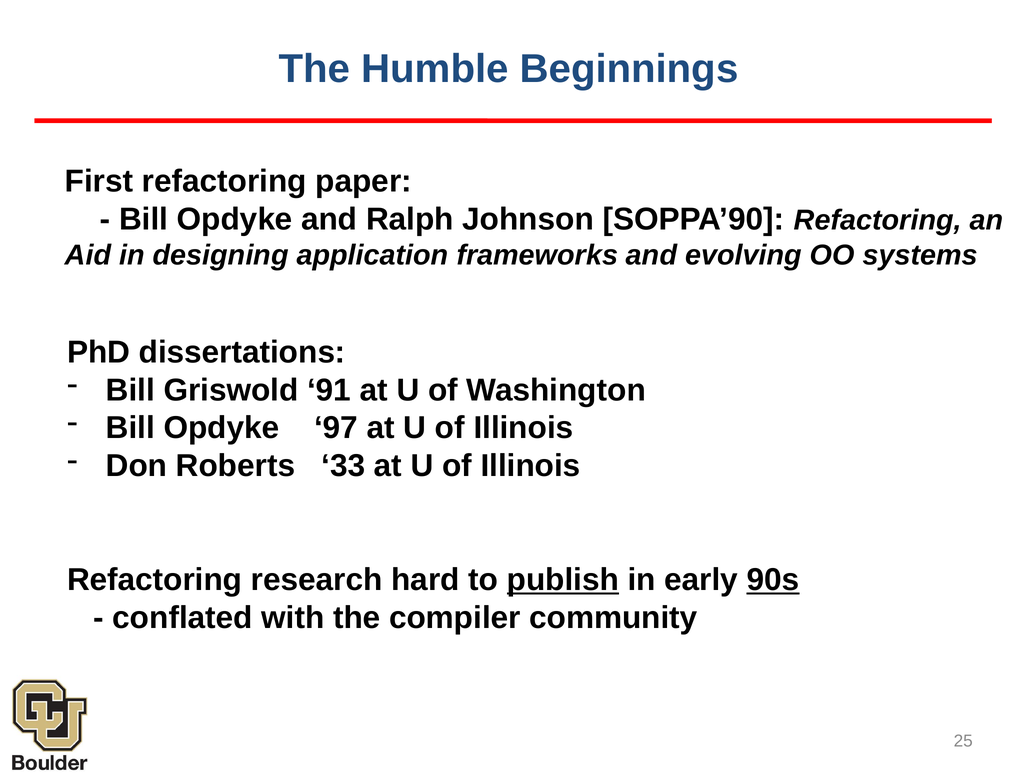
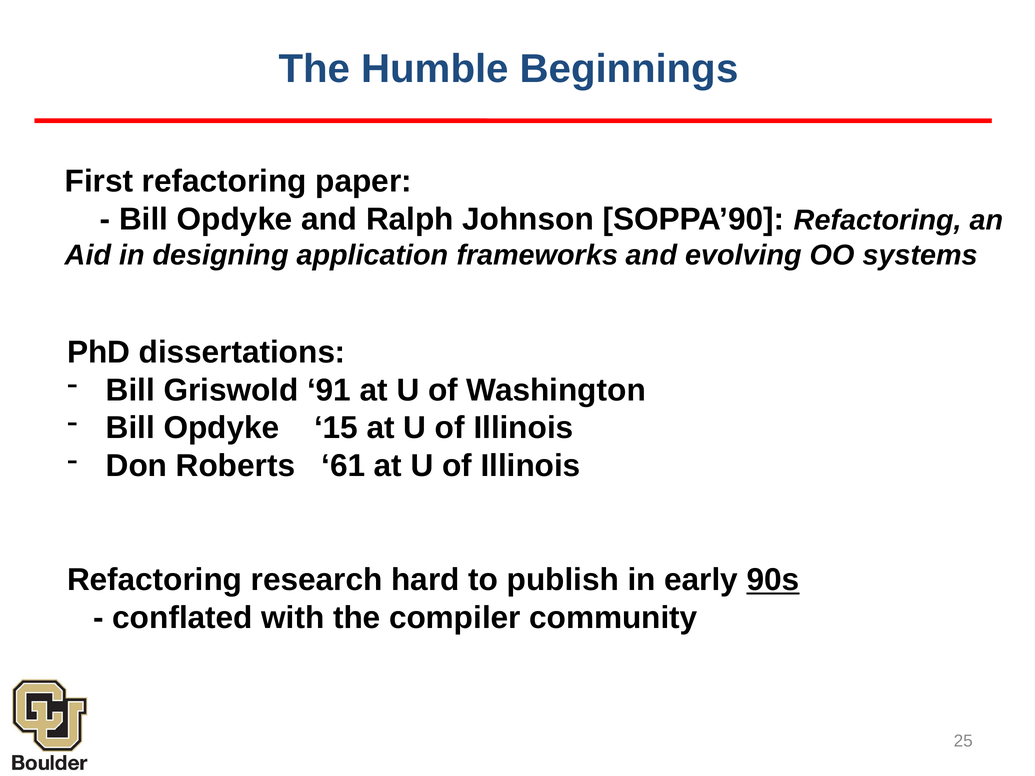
97: 97 -> 15 (336, 428)
33: 33 -> 61 (343, 466)
publish underline: present -> none (563, 580)
